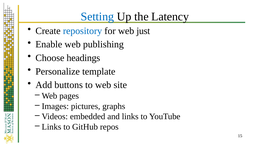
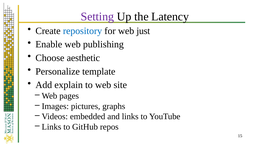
Setting colour: blue -> purple (97, 17)
headings: headings -> aesthetic (83, 58)
buttons: buttons -> explain (69, 85)
